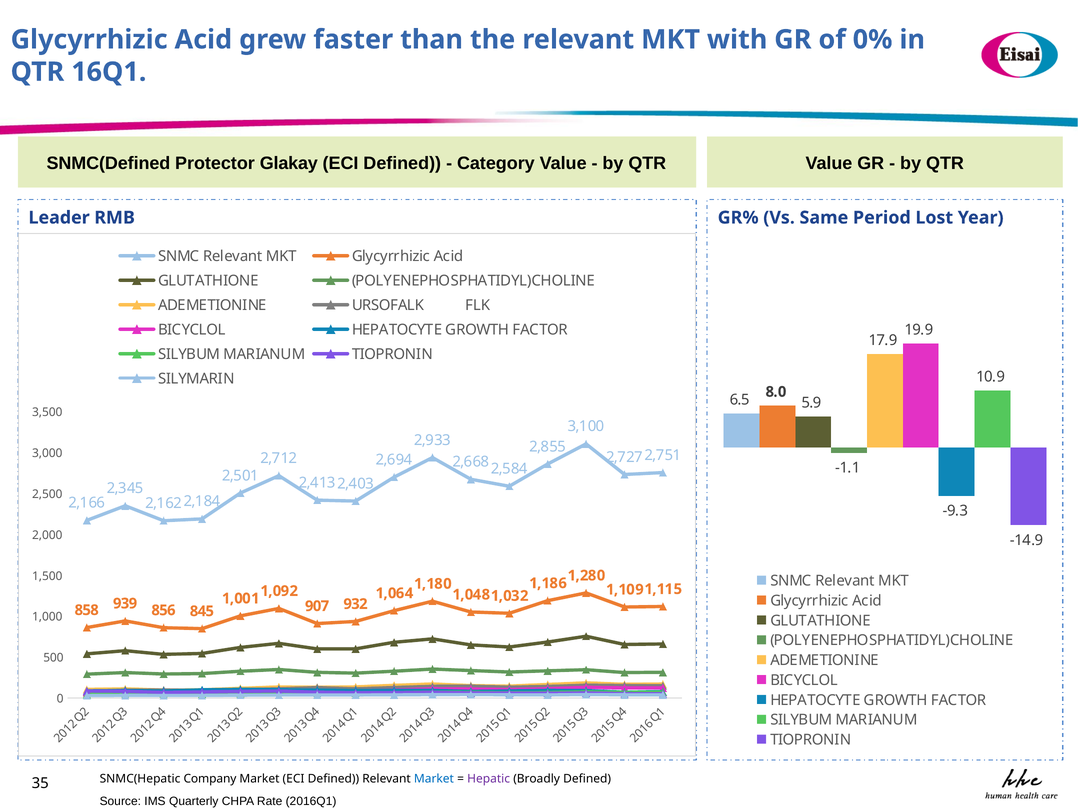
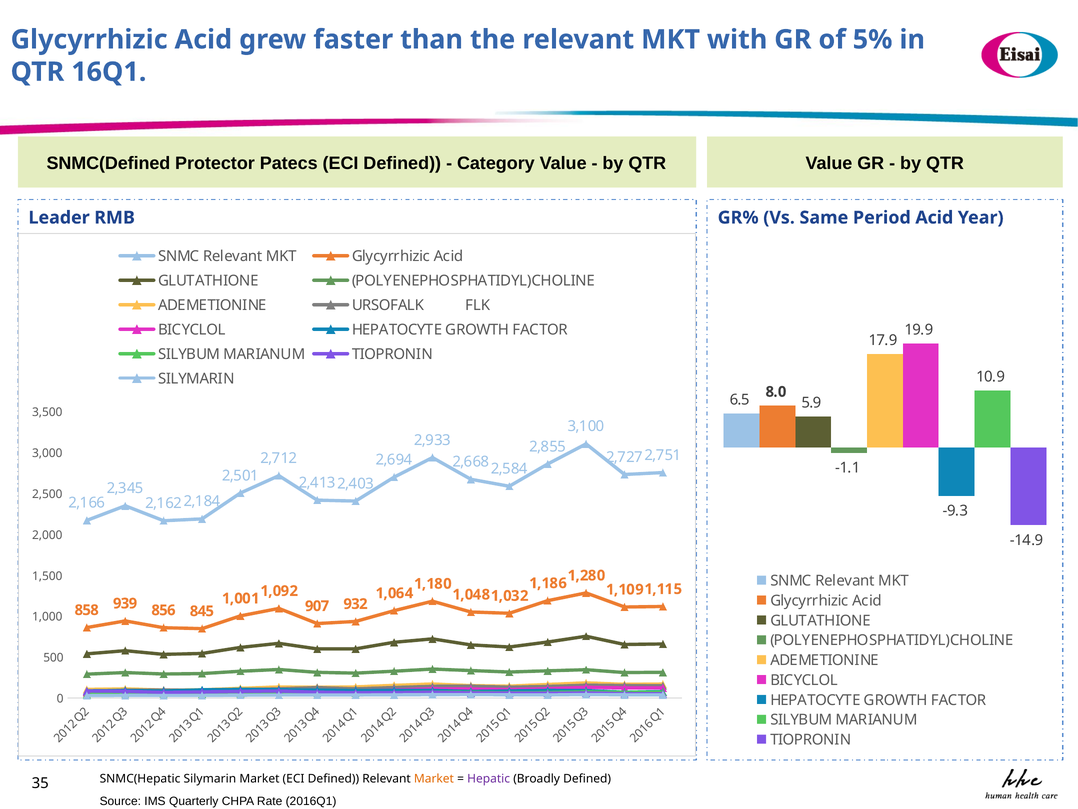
0%: 0% -> 5% (873, 40)
Glakay: Glakay -> Patecs (289, 163)
Period Lost: Lost -> Acid (934, 218)
SNMC(Hepatic Company: Company -> Silymarin (210, 778)
Market colour: blue -> orange (434, 778)
